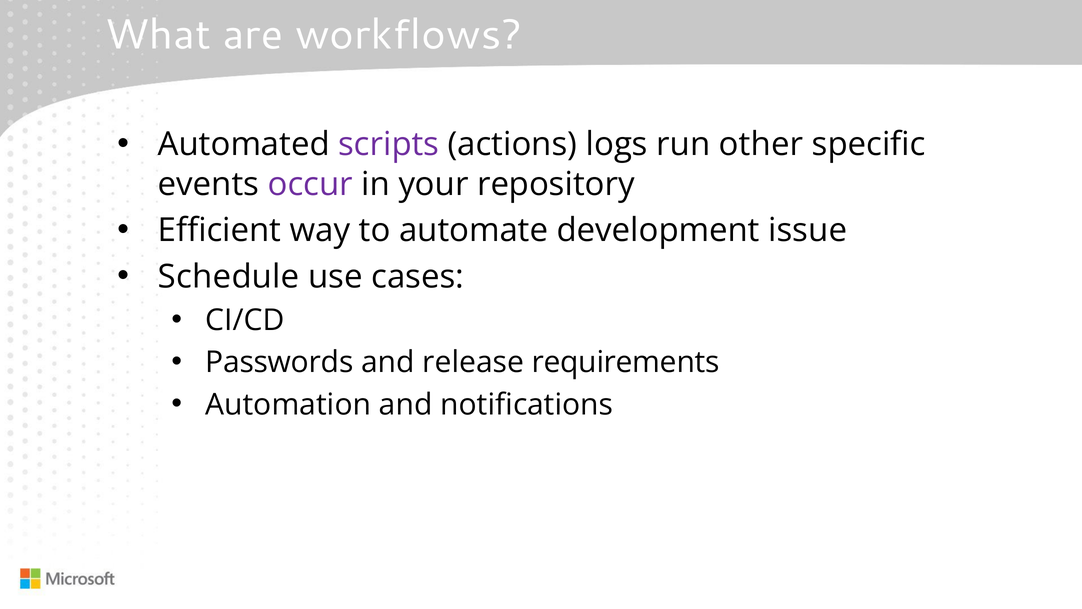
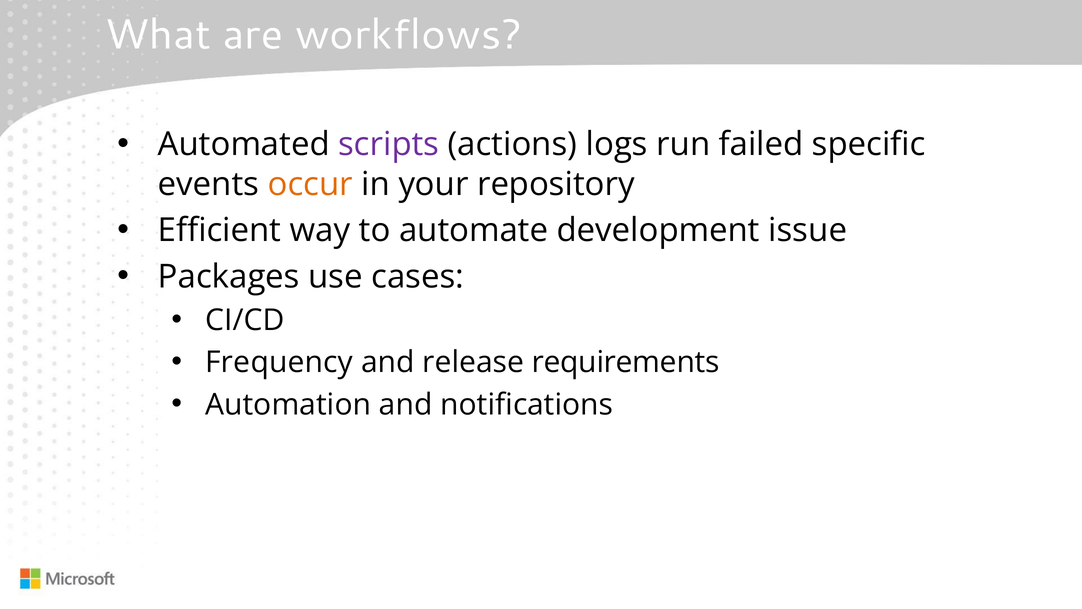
other: other -> failed (761, 144)
occur colour: purple -> orange (310, 184)
Schedule: Schedule -> Packages (229, 277)
Passwords: Passwords -> Frequency (279, 362)
